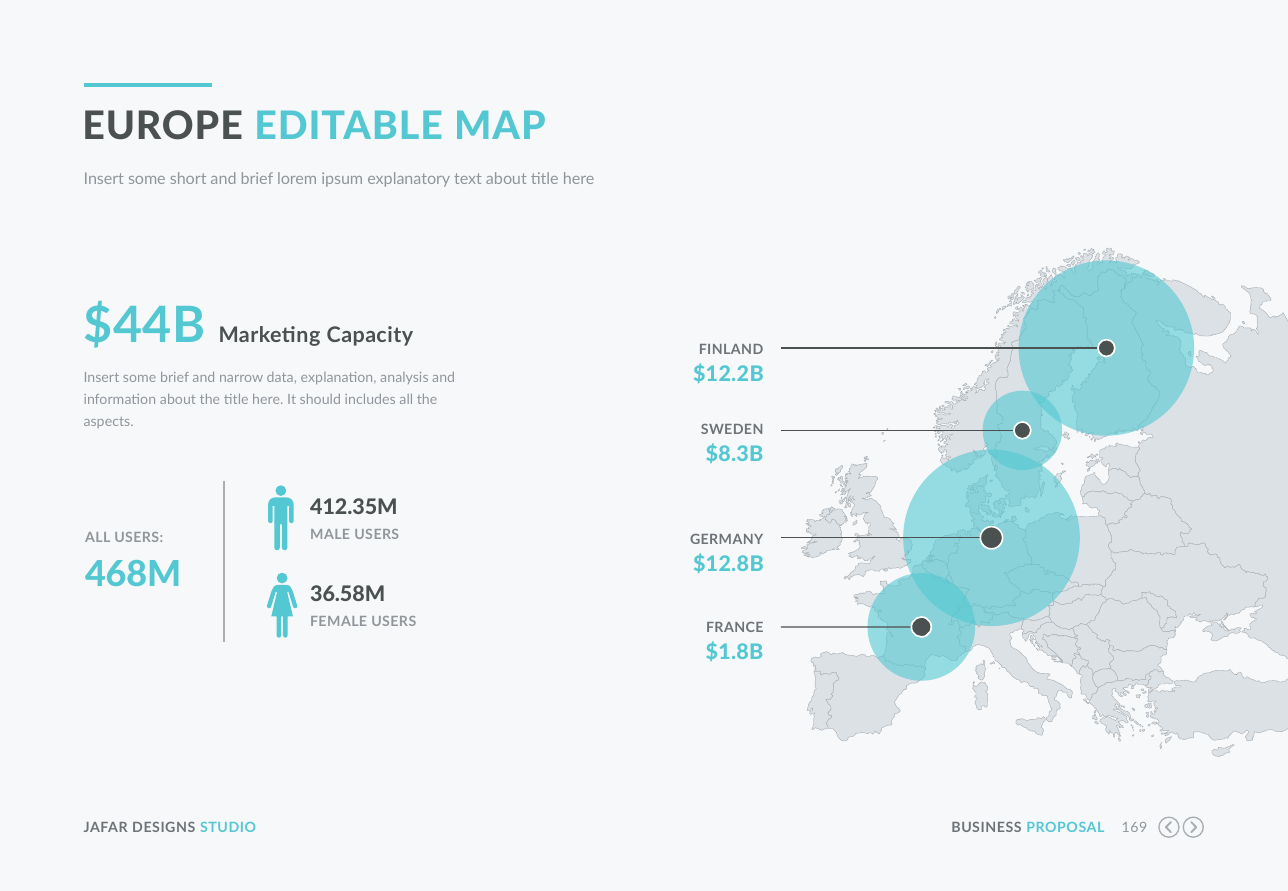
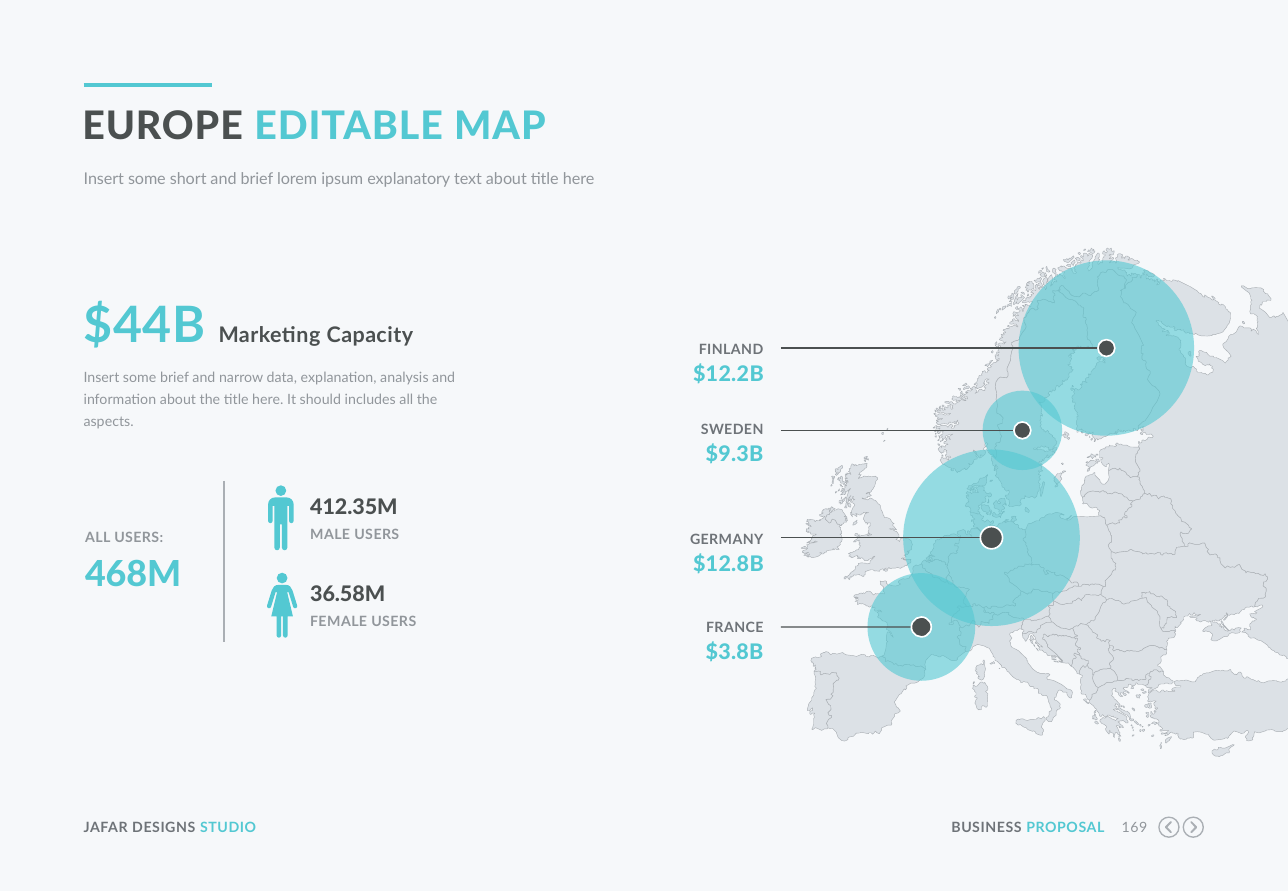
$8.3B: $8.3B -> $9.3B (735, 455)
$1.8B: $1.8B -> $3.8B (735, 653)
